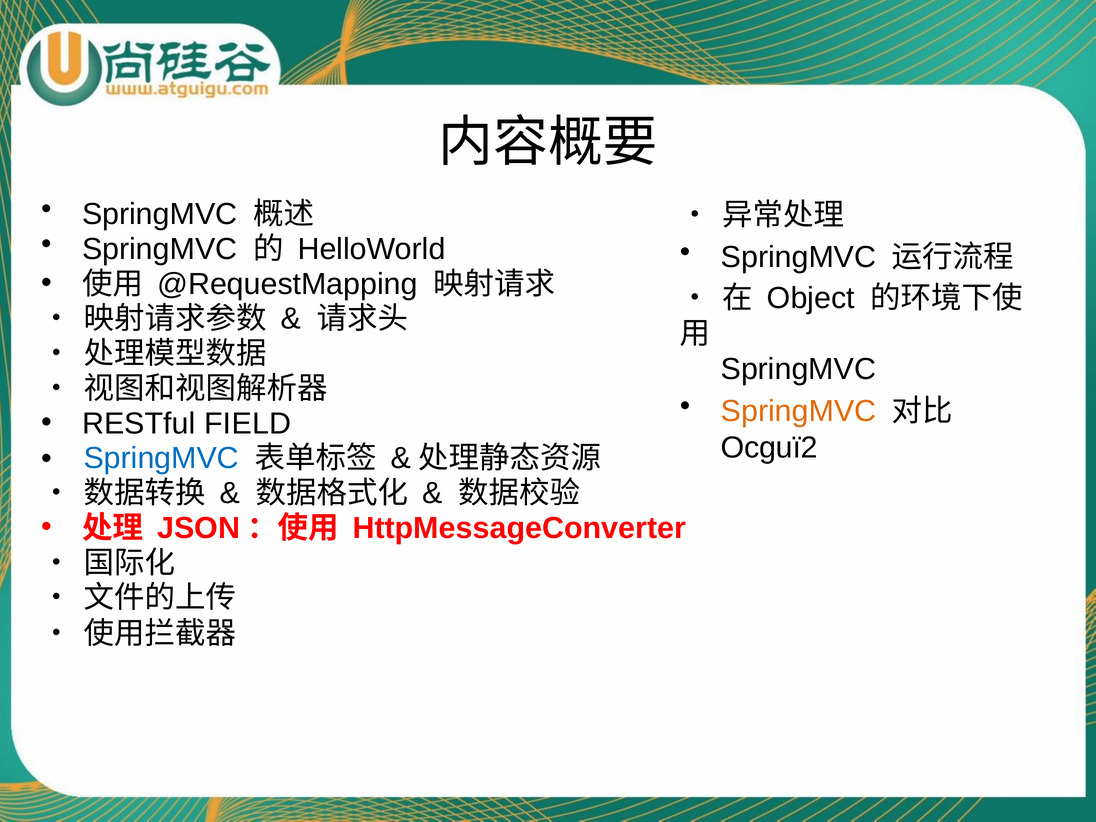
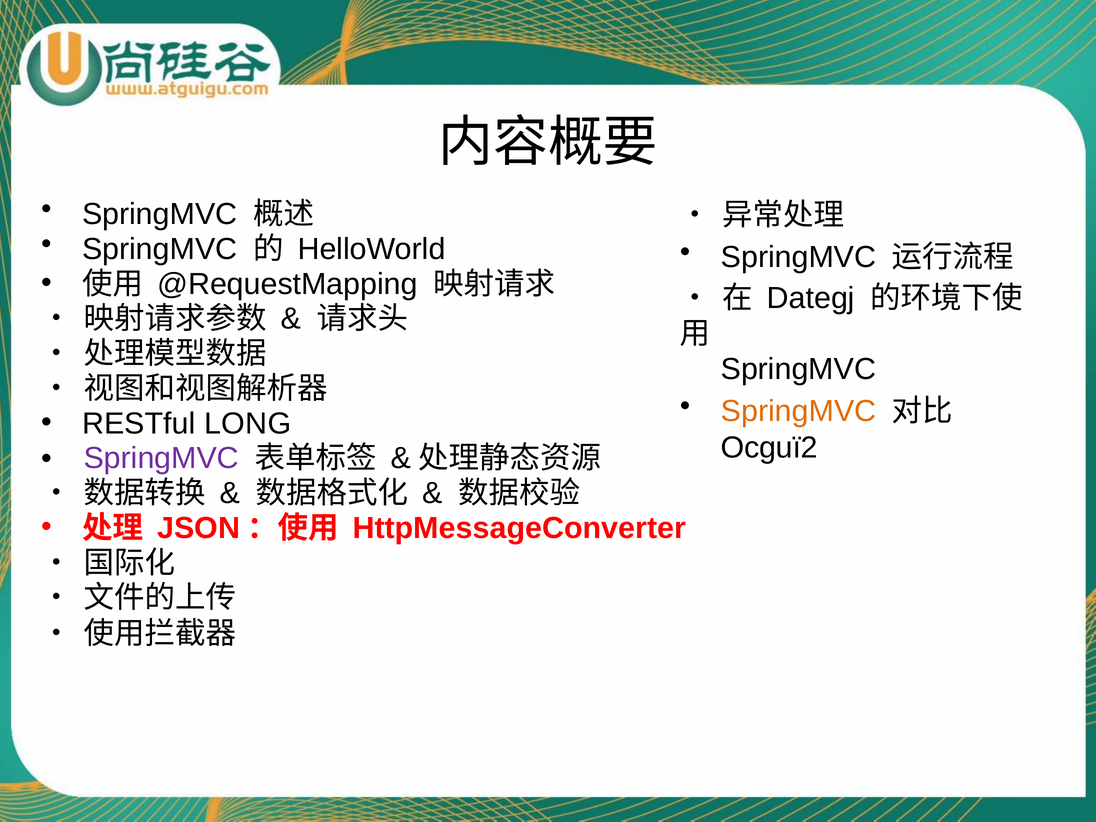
Object: Object -> Dategj (811, 298)
FIELD: FIELD -> LONG (248, 424)
SpringMVC colour: blue -> purple (161, 458)
